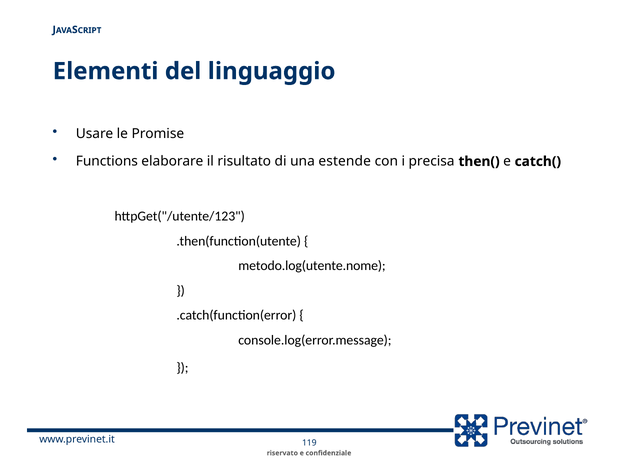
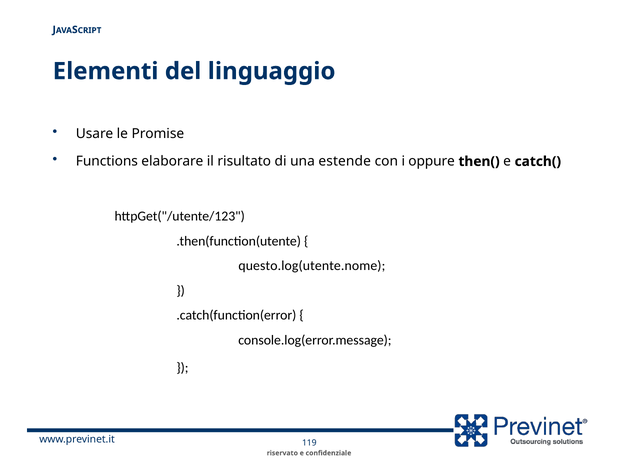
precisa: precisa -> oppure (432, 162)
metodo.log(utente.nome: metodo.log(utente.nome -> questo.log(utente.nome (312, 266)
